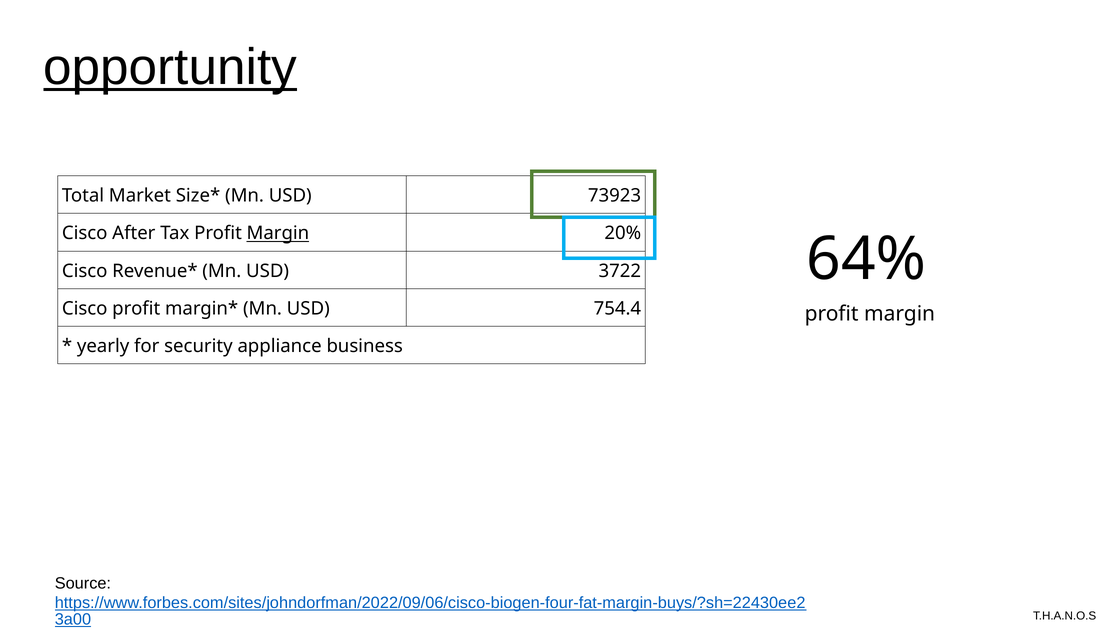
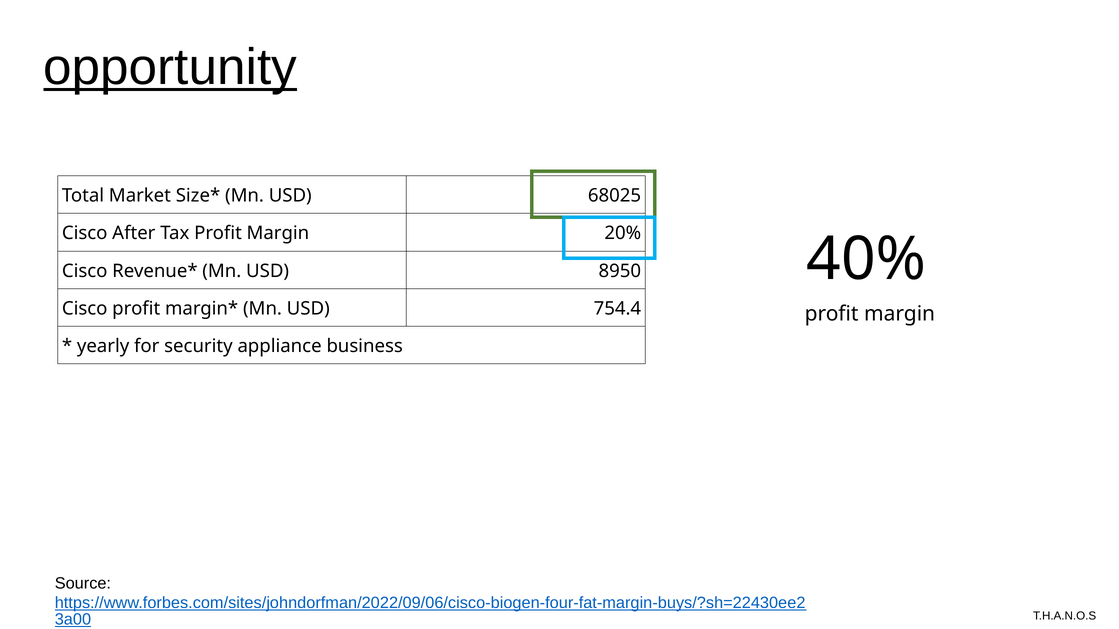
73923: 73923 -> 68025 (615, 196)
Margin underline: present -> none (278, 233)
64%: 64% -> 40% (866, 259)
3722: 3722 -> 8950 (620, 271)
